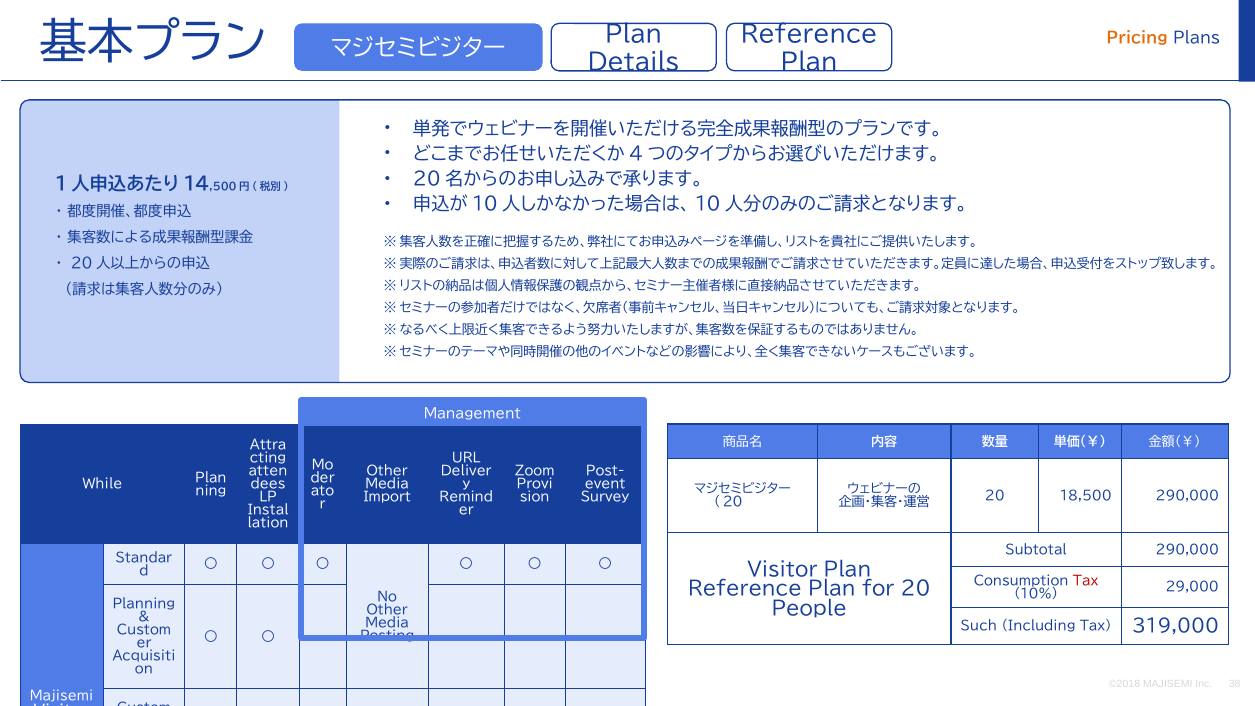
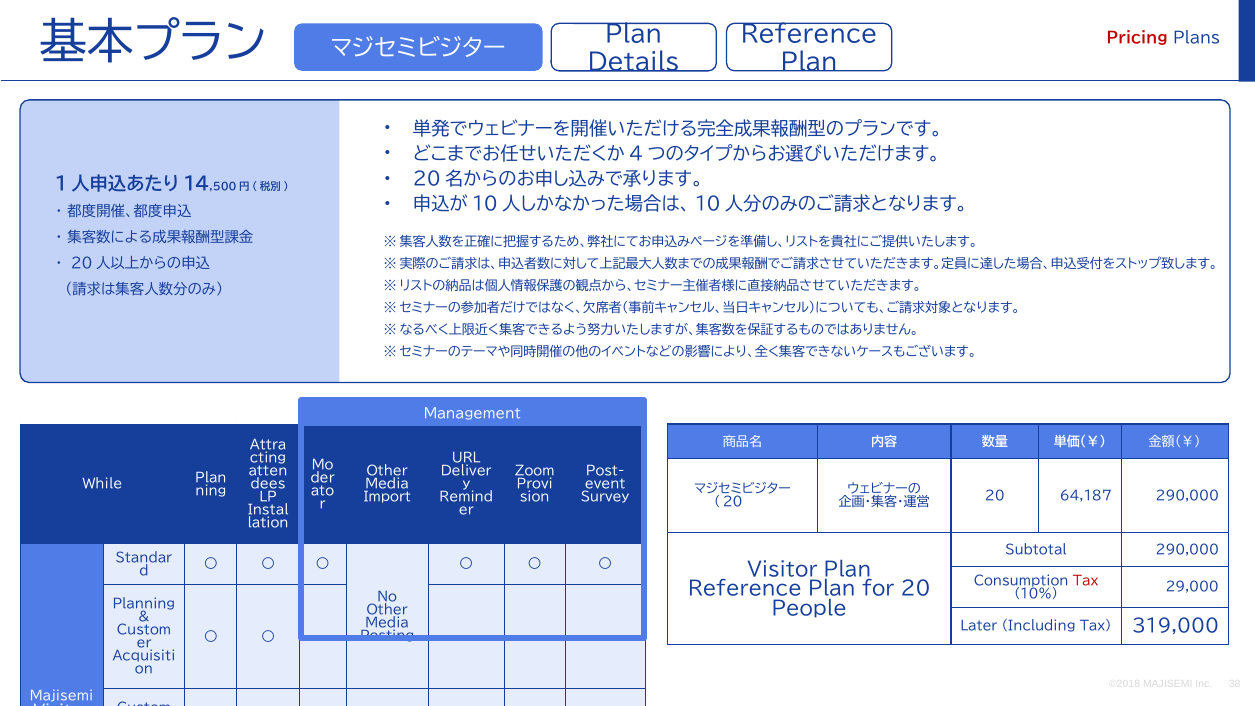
Pricing colour: orange -> red (1137, 38)
18,500: 18,500 -> 64,187 (1086, 496)
Such: Such -> Later (979, 626)
